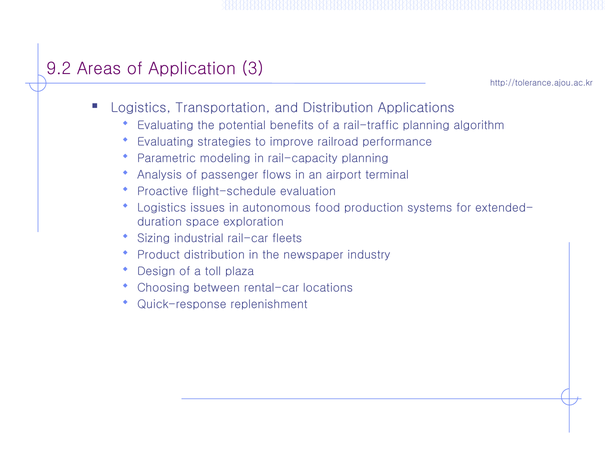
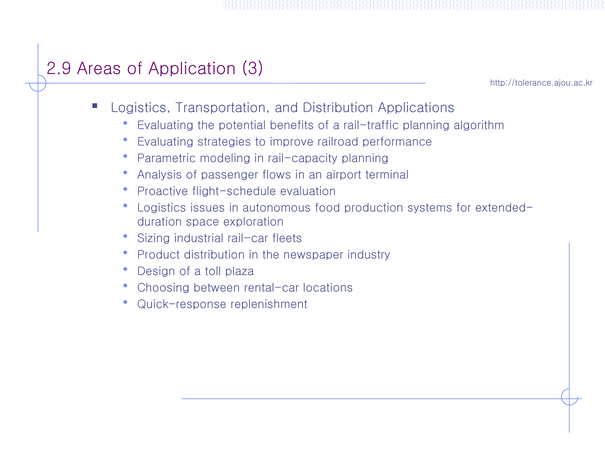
9.2: 9.2 -> 2.9 (59, 69)
